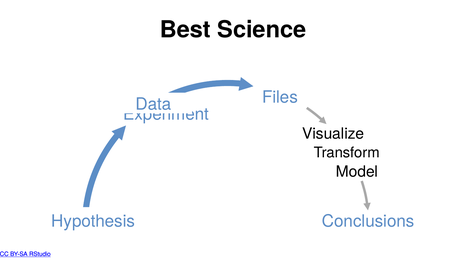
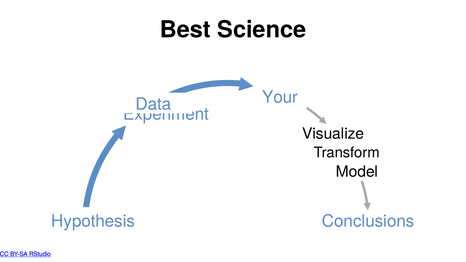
Files: Files -> Your (280, 97)
